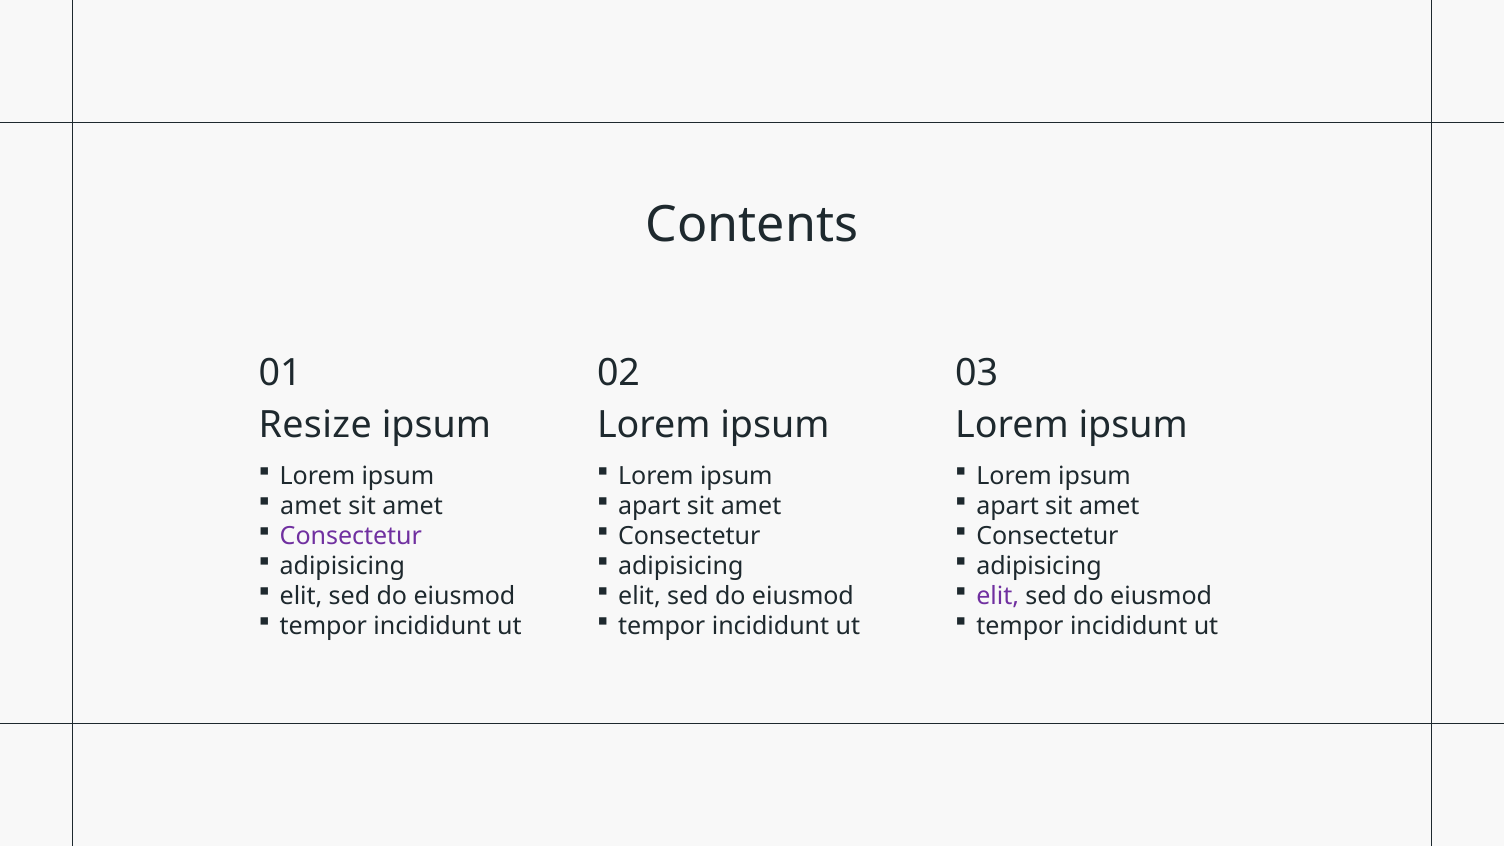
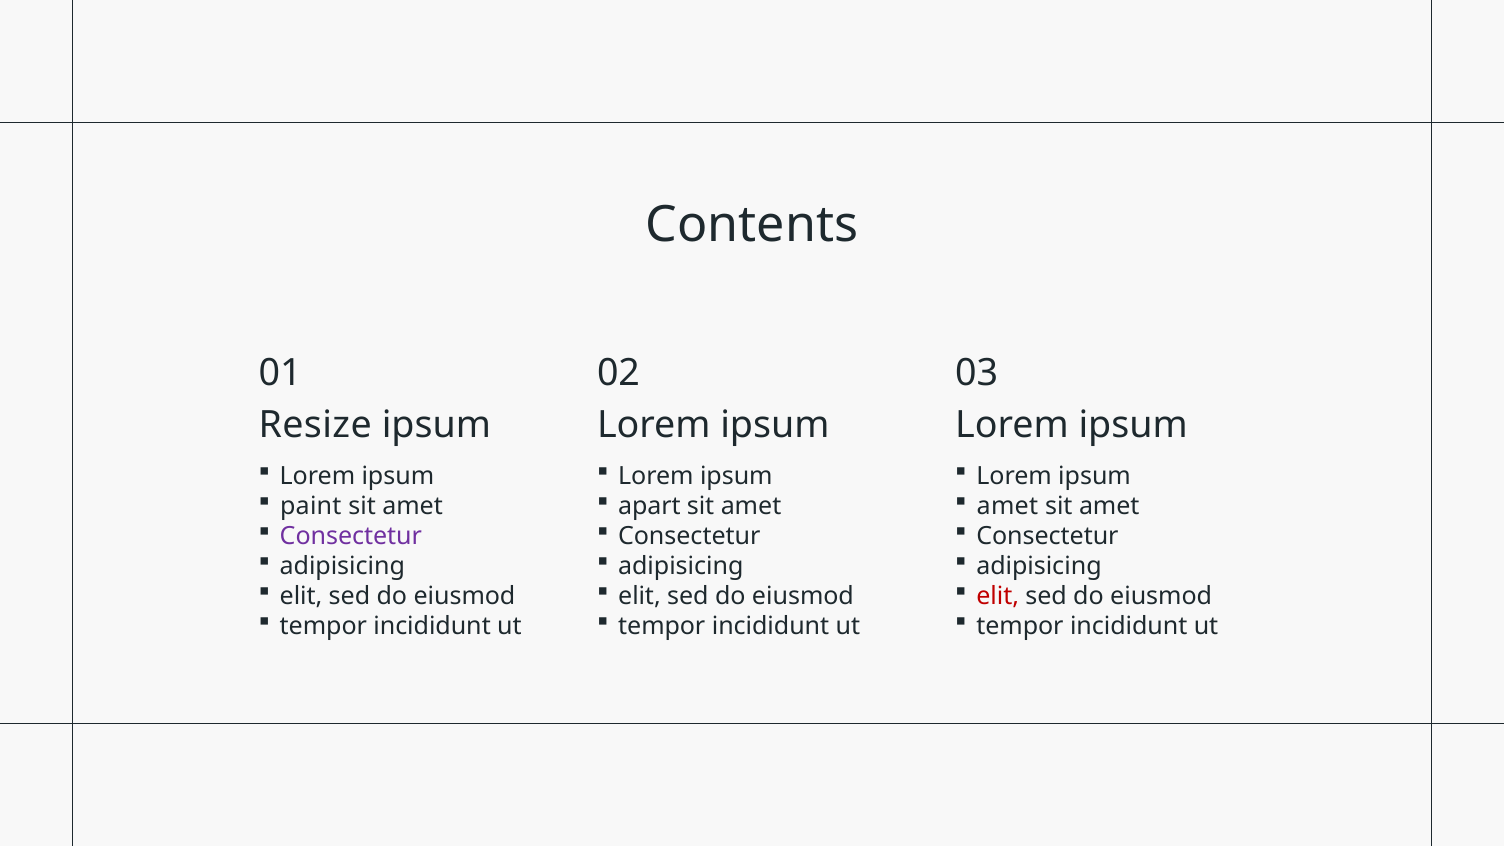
amet: amet -> paint (311, 506)
apart: apart -> amet (1007, 506)
elit colour: purple -> red (998, 596)
